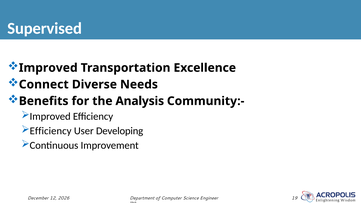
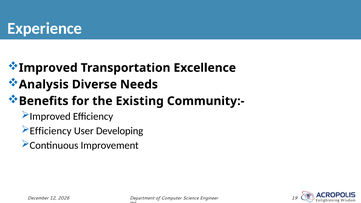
Supervised: Supervised -> Experience (45, 28)
Connect: Connect -> Analysis (44, 84)
Analysis: Analysis -> Existing (140, 101)
